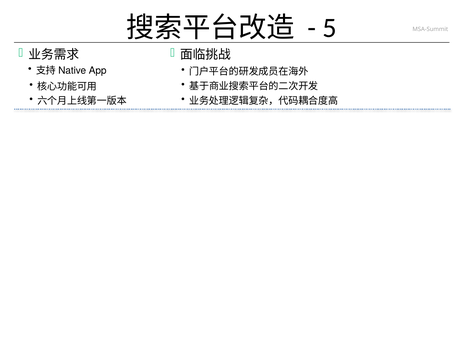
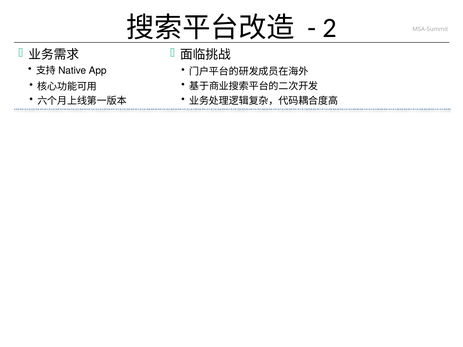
5: 5 -> 2 (330, 28)
